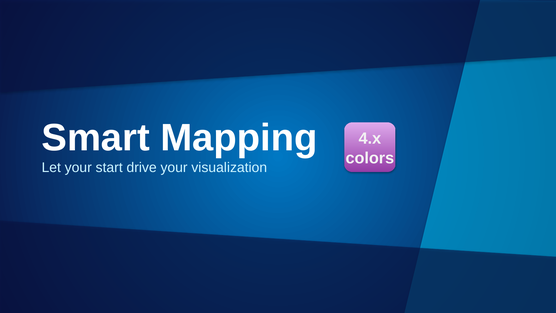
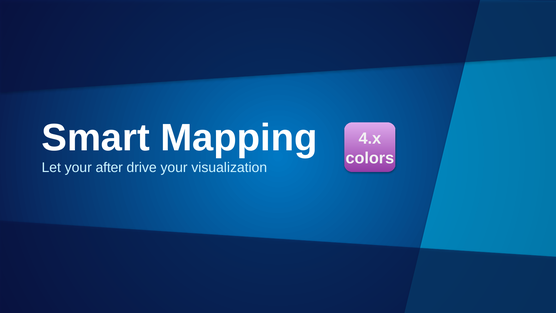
start: start -> after (109, 167)
